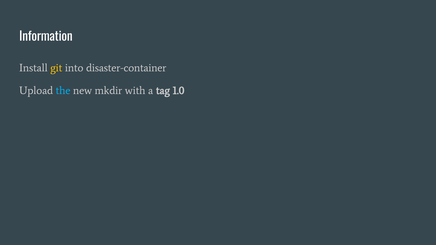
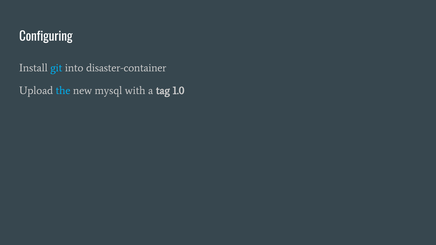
Information: Information -> Configuring (46, 37)
git colour: yellow -> light blue (56, 68)
mkdir: mkdir -> mysql (108, 91)
